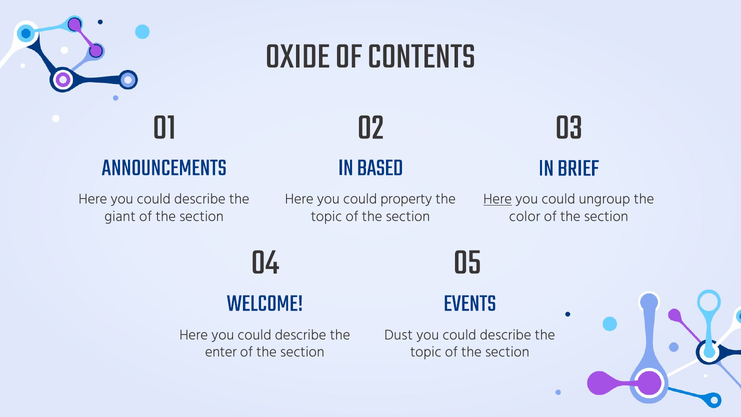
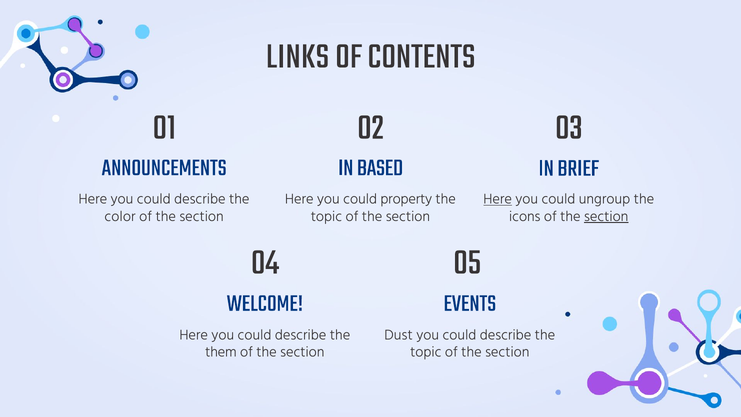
OXIDE: OXIDE -> LINKS (297, 55)
giant: giant -> color (120, 216)
color: color -> icons (525, 216)
section underline: none -> present (606, 216)
enter: enter -> them (221, 352)
